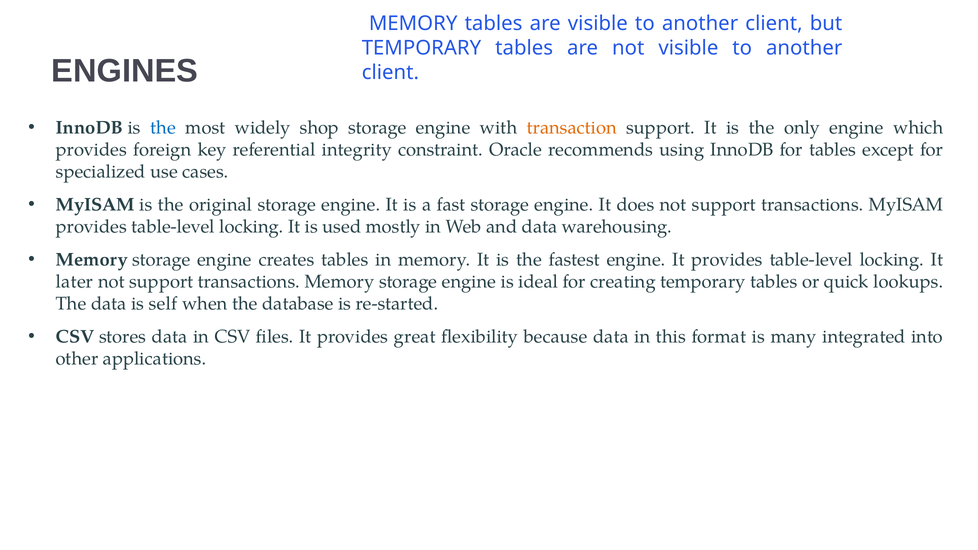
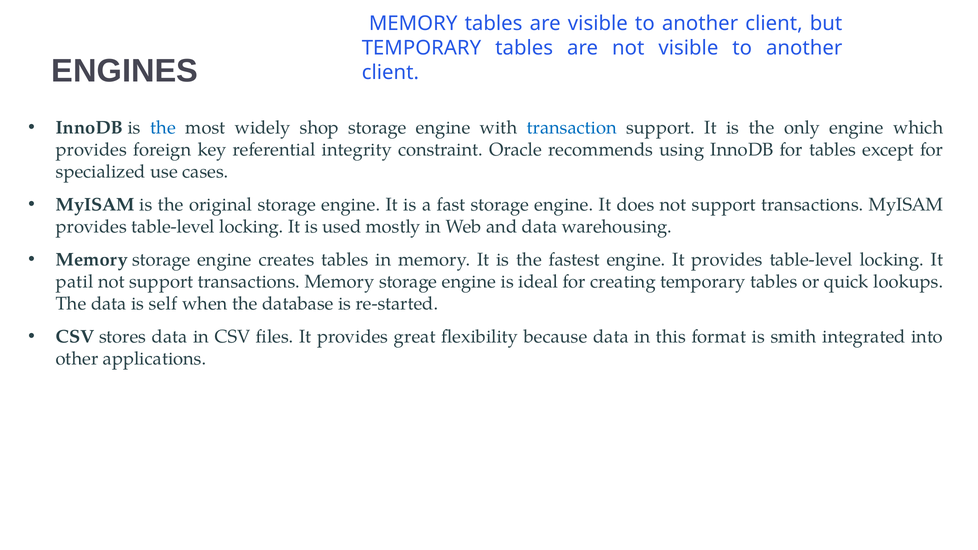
transaction colour: orange -> blue (572, 127)
later: later -> patil (75, 282)
many: many -> smith (794, 337)
